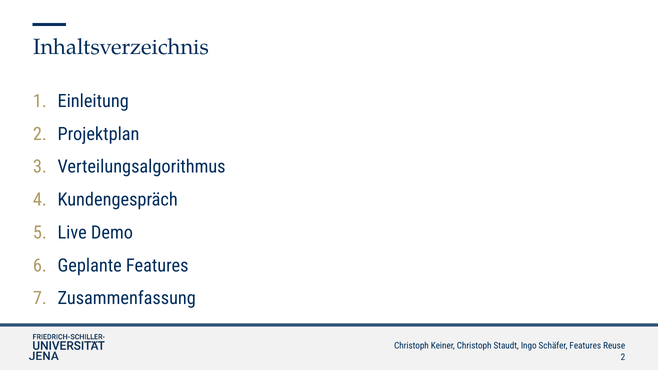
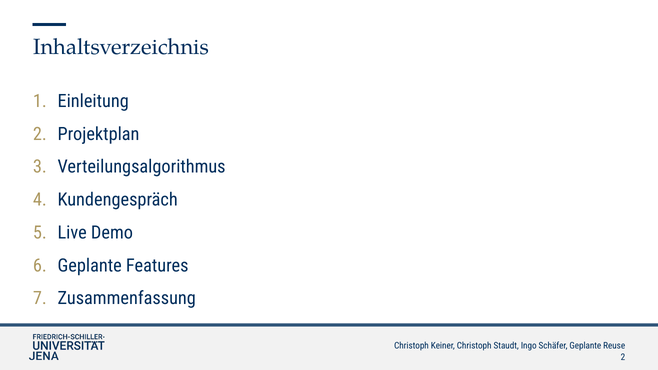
Schäfer Features: Features -> Geplante (585, 346)
